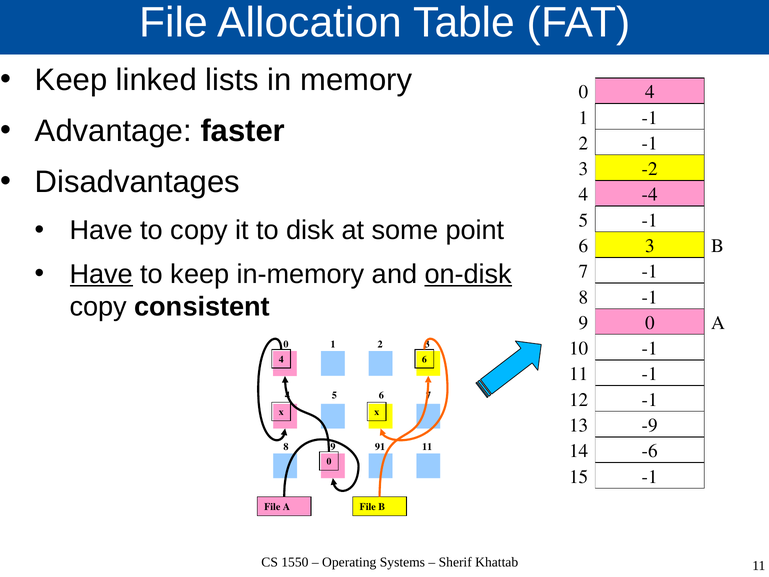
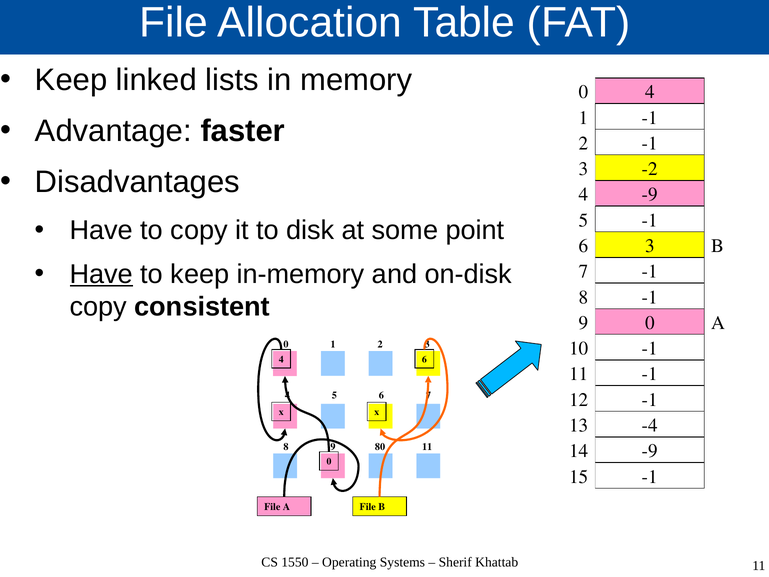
-4: -4 -> -9 (650, 195)
on-disk underline: present -> none (468, 274)
-9: -9 -> -4 (650, 425)
91: 91 -> 80 (380, 447)
-6: -6 -> -9 (650, 451)
